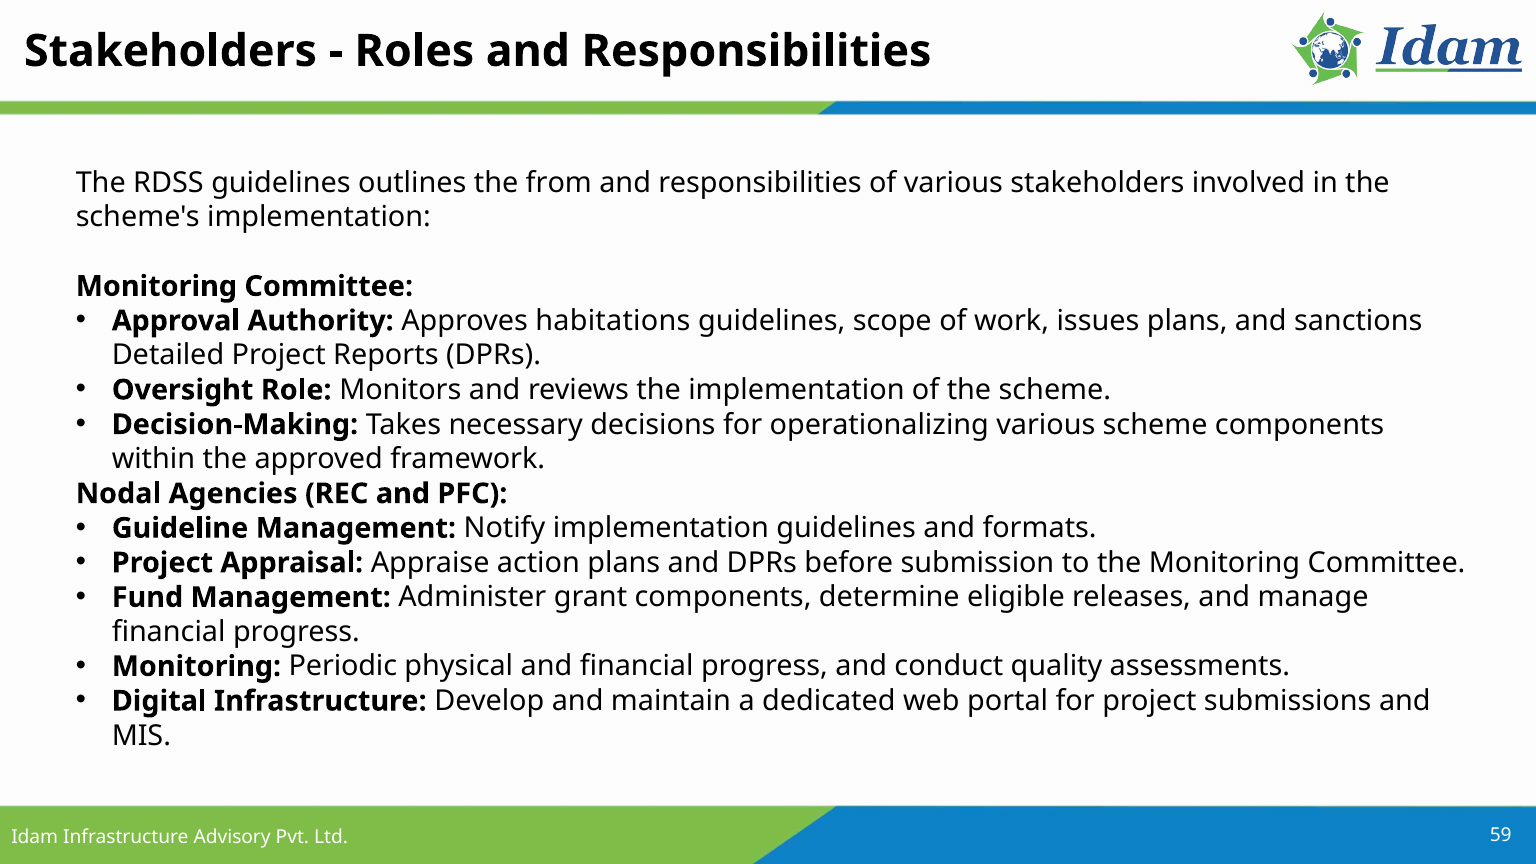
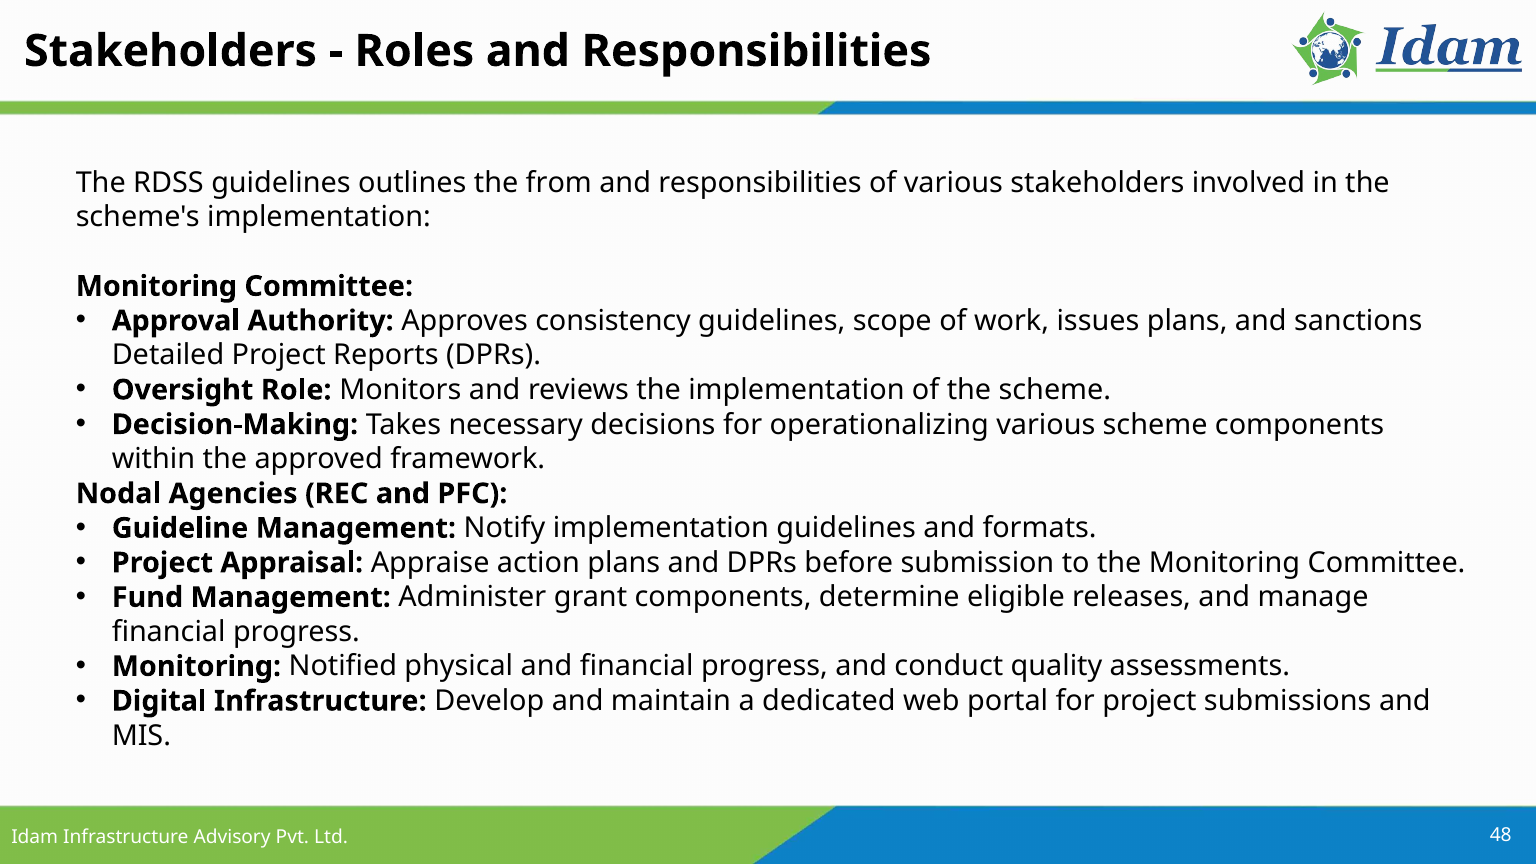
habitations: habitations -> consistency (613, 321)
Periodic: Periodic -> Notified (343, 666)
59: 59 -> 48 (1501, 835)
